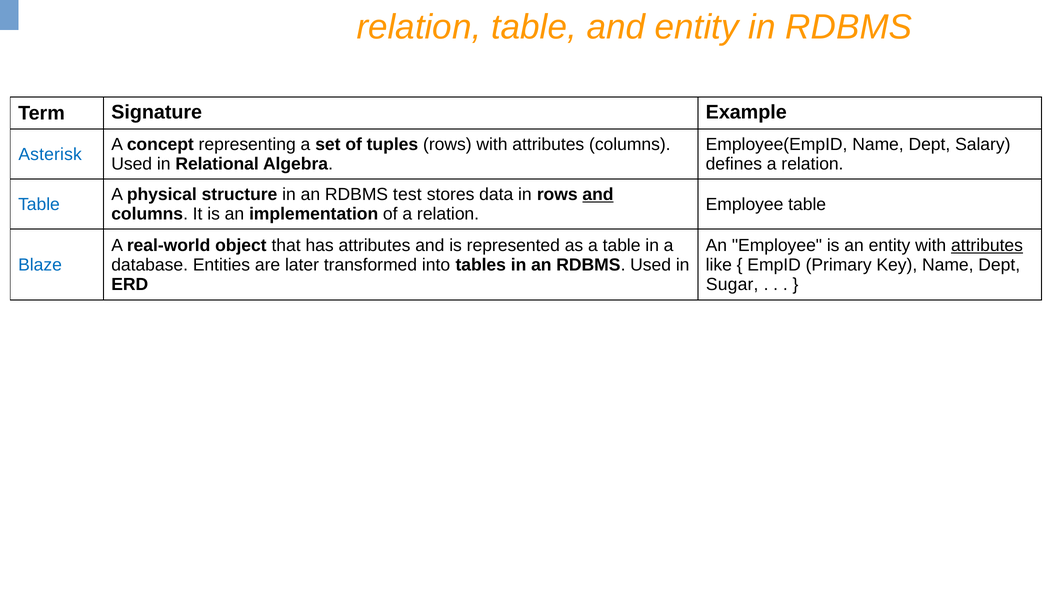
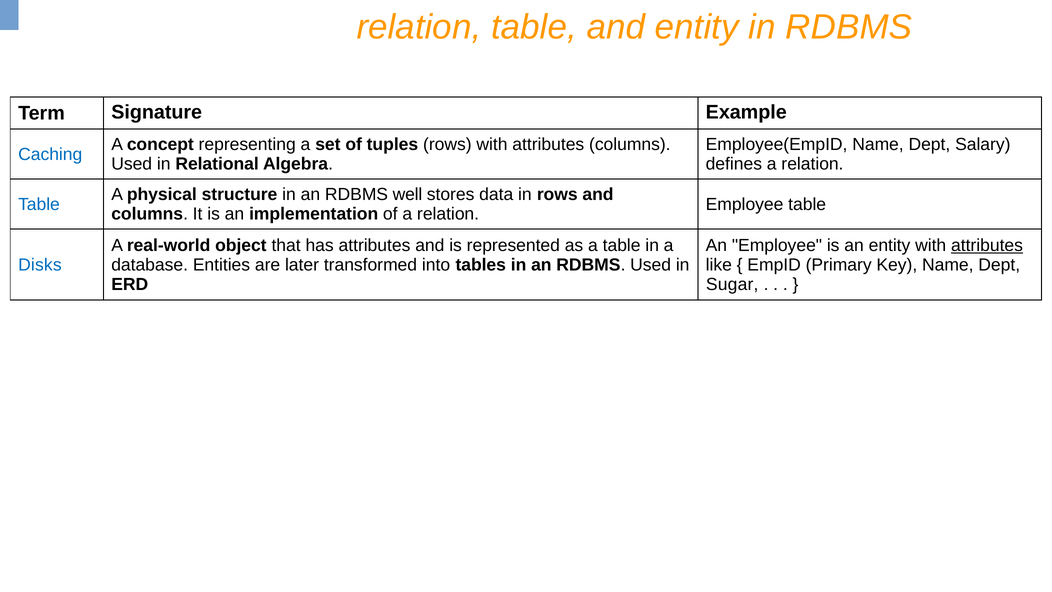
Asterisk: Asterisk -> Caching (50, 154)
test: test -> well (408, 195)
and underline: present -> none (598, 195)
Blaze: Blaze -> Disks (40, 265)
